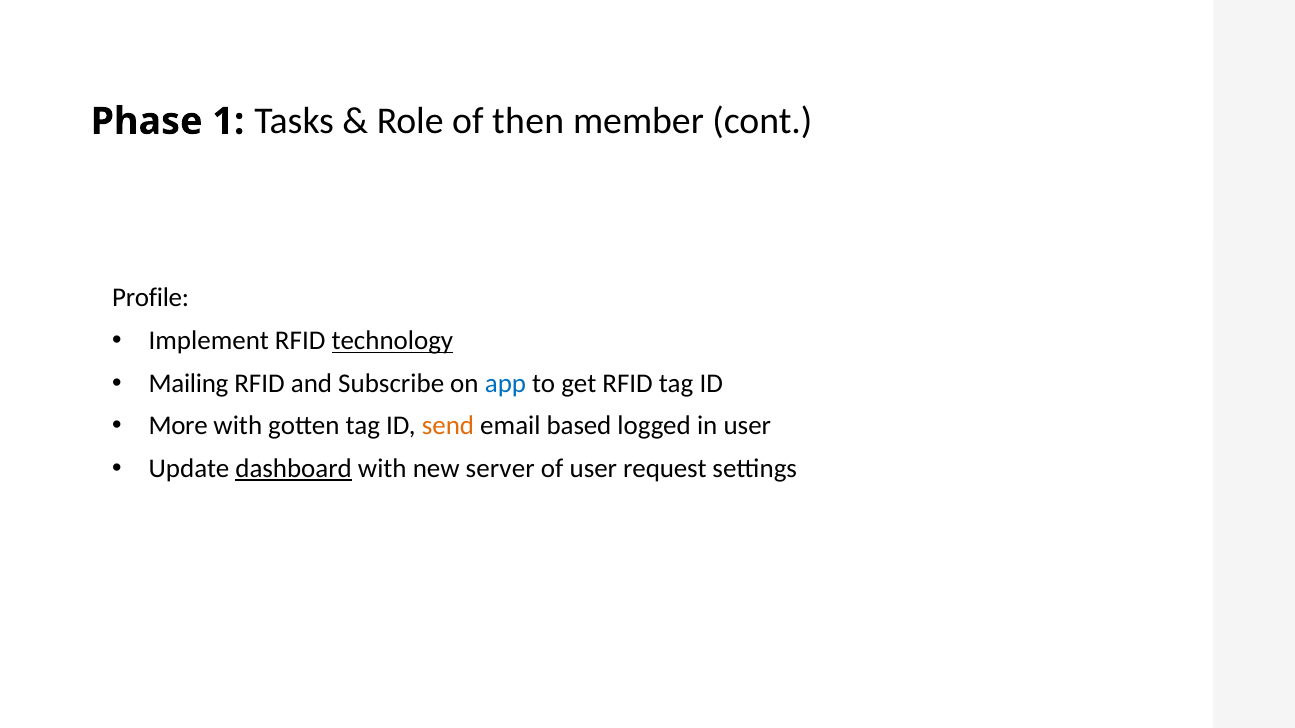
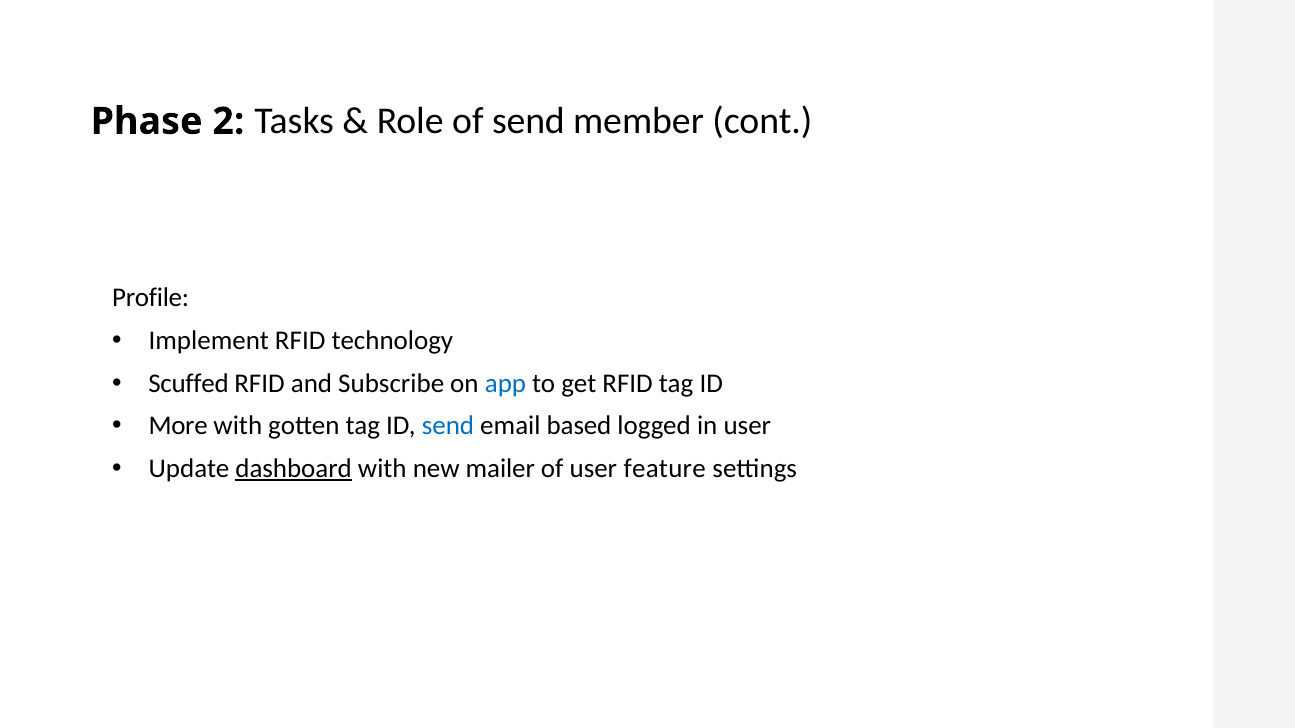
1: 1 -> 2 (228, 121)
of then: then -> send (528, 121)
technology underline: present -> none (392, 341)
Mailing: Mailing -> Scuffed (189, 384)
send colour: orange -> blue (448, 426)
server: server -> mailer (500, 469)
request: request -> feature (665, 469)
